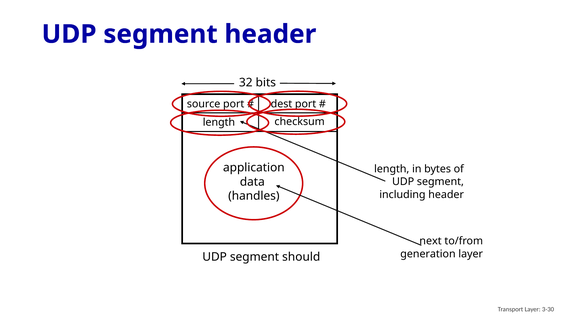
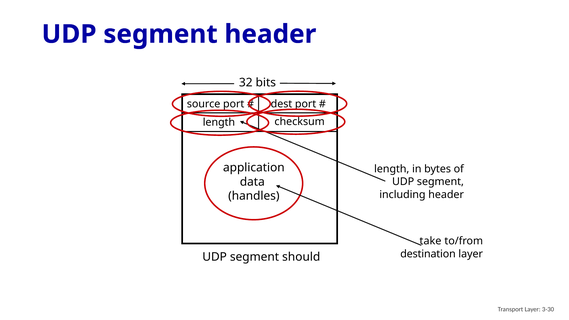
next: next -> take (430, 241)
generation: generation -> destination (428, 254)
